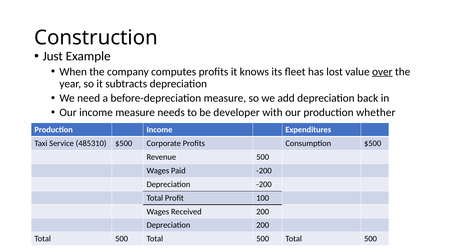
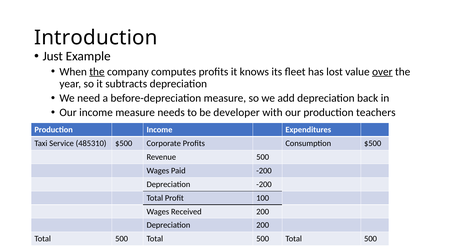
Construction: Construction -> Introduction (96, 38)
the underline: none -> present (97, 72)
whether: whether -> teachers (376, 113)
